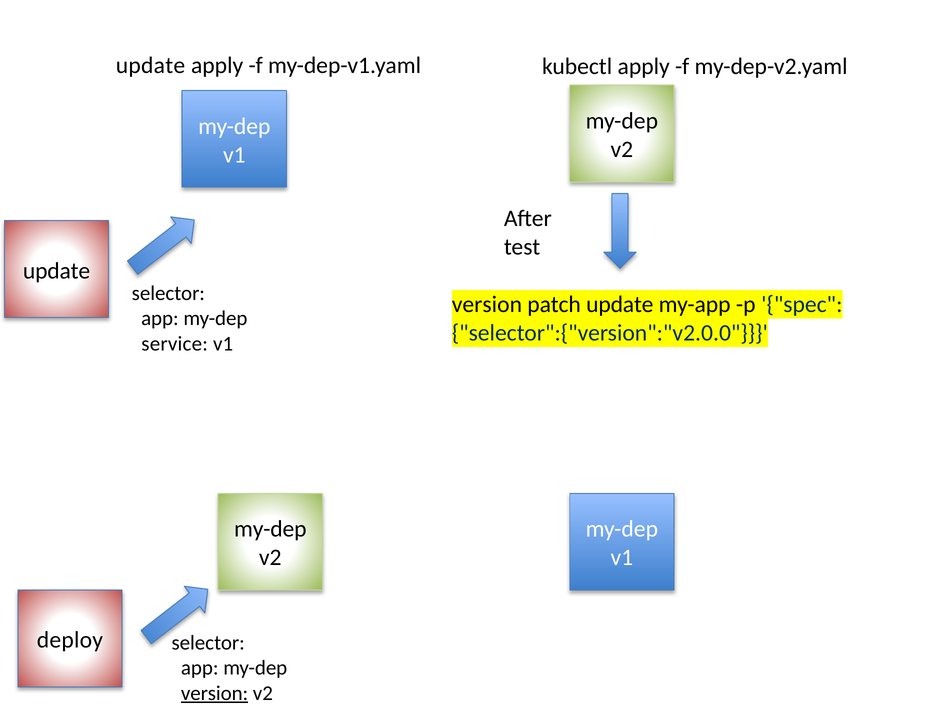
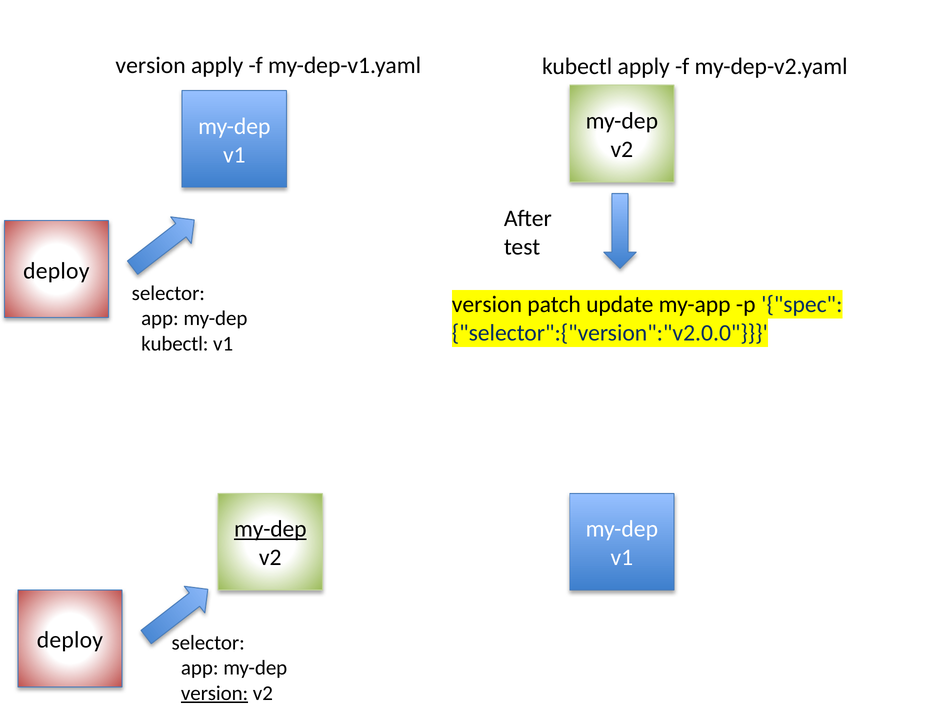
update: update -> version (151, 66)
update: update -> deploy (56, 271)
service: service -> kubectl (175, 344)
my-dep underline: none -> present (270, 529)
